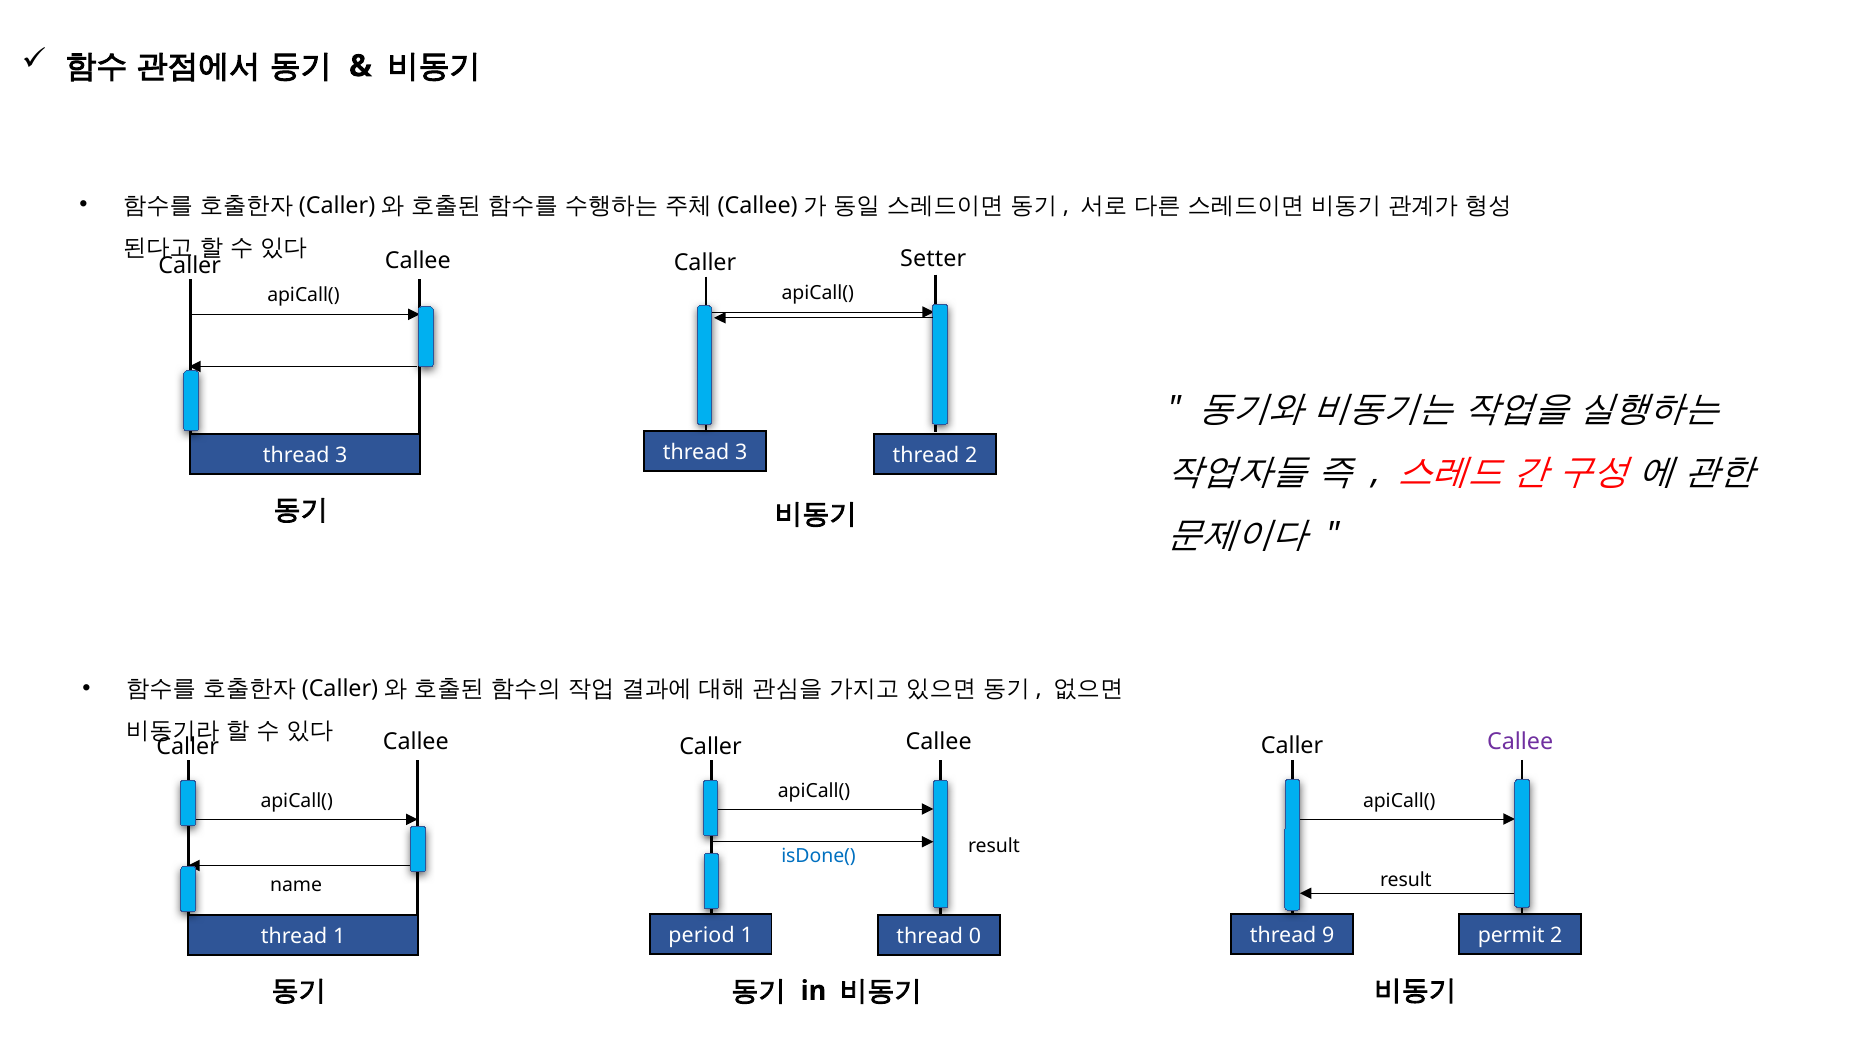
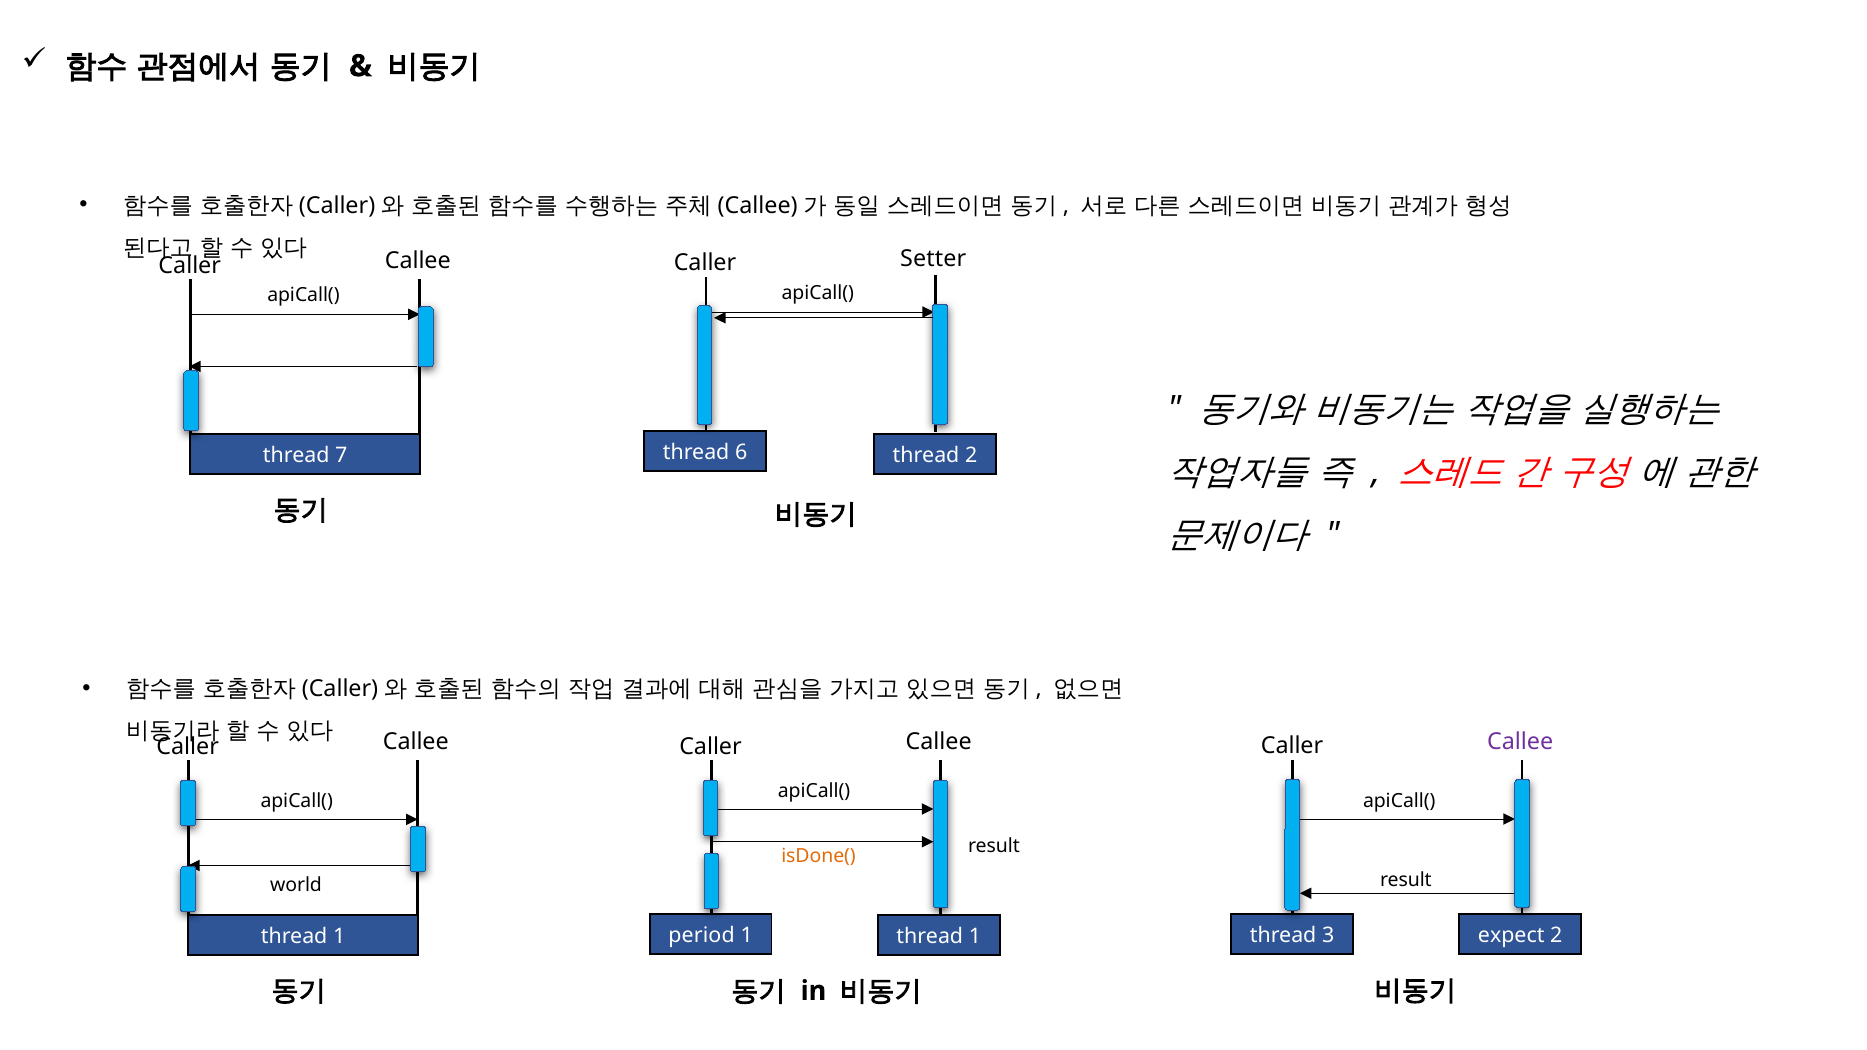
3: 3 -> 6 (741, 452)
3: 3 -> 7 (341, 455)
isDone( colour: blue -> orange (819, 856)
name: name -> world (296, 886)
9: 9 -> 3 (1328, 936)
permit: permit -> expect (1511, 936)
0: 0 -> 1 (975, 936)
